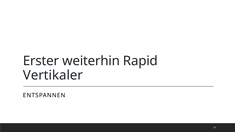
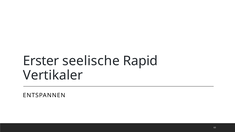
weiterhin: weiterhin -> seelische (91, 61)
